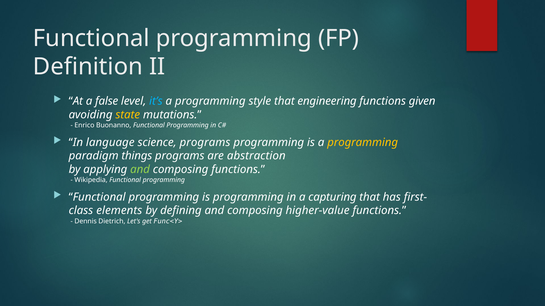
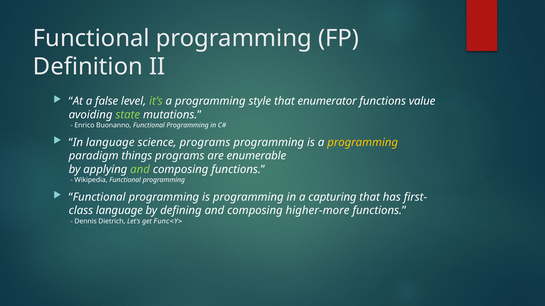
it’s colour: light blue -> light green (156, 101)
engineering: engineering -> enumerator (327, 101)
given: given -> value (422, 101)
state colour: yellow -> light green (128, 115)
abstraction: abstraction -> enumerable (256, 156)
elements: elements -> language (119, 211)
higher-value: higher-value -> higher-more (318, 211)
